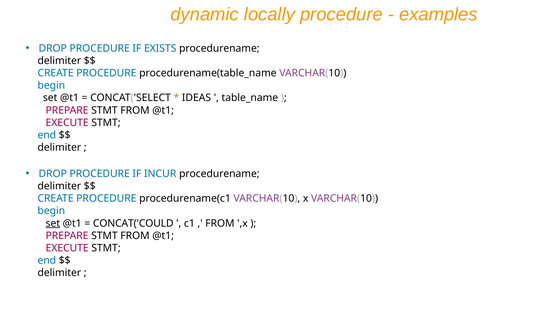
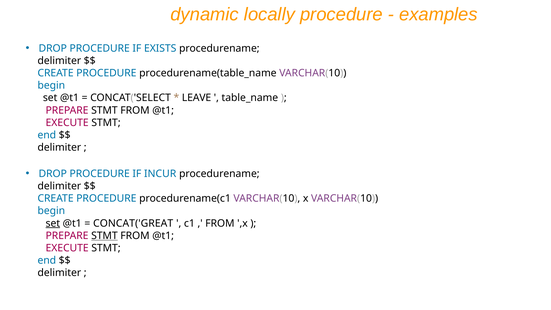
IDEAS: IDEAS -> LEAVE (197, 98)
CONCAT('COULD: CONCAT('COULD -> CONCAT('GREAT (133, 223)
STMT underline: none -> present (104, 236)
